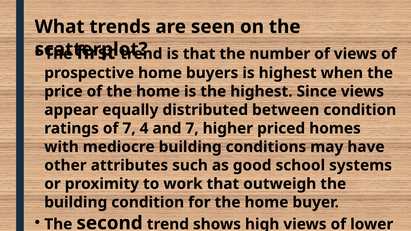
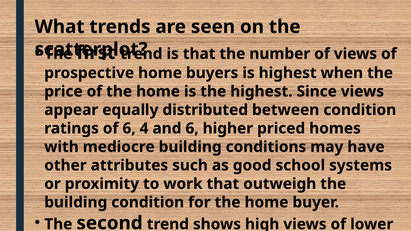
of 7: 7 -> 6 (129, 128)
and 7: 7 -> 6 (192, 128)
